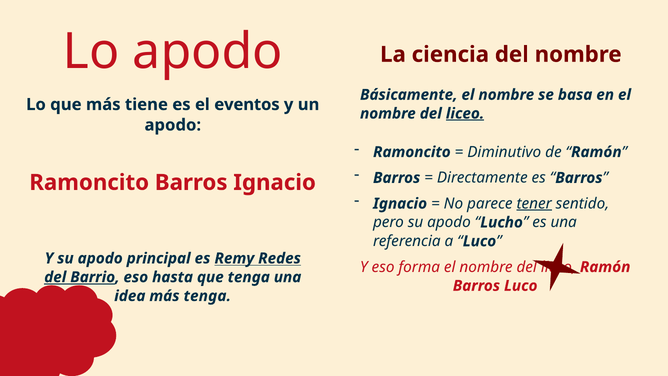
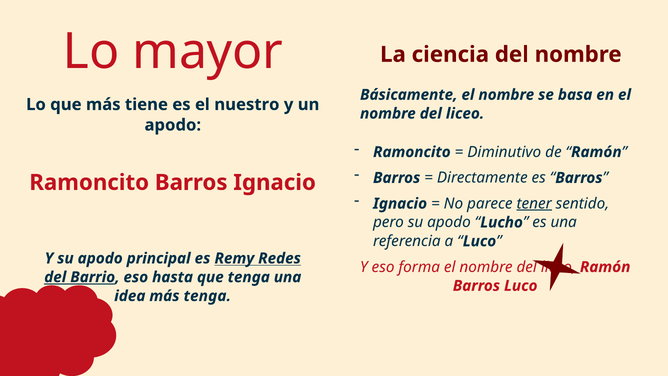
Lo apodo: apodo -> mayor (208, 52)
eventos: eventos -> nuestro (247, 104)
liceo underline: present -> none (465, 113)
